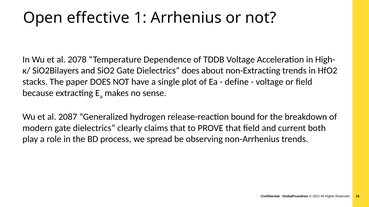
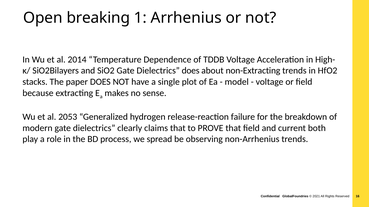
effective: effective -> breaking (98, 18)
2078: 2078 -> 2014 (77, 60)
define: define -> model (237, 82)
2087: 2087 -> 2053 (68, 117)
bound: bound -> failure (243, 117)
